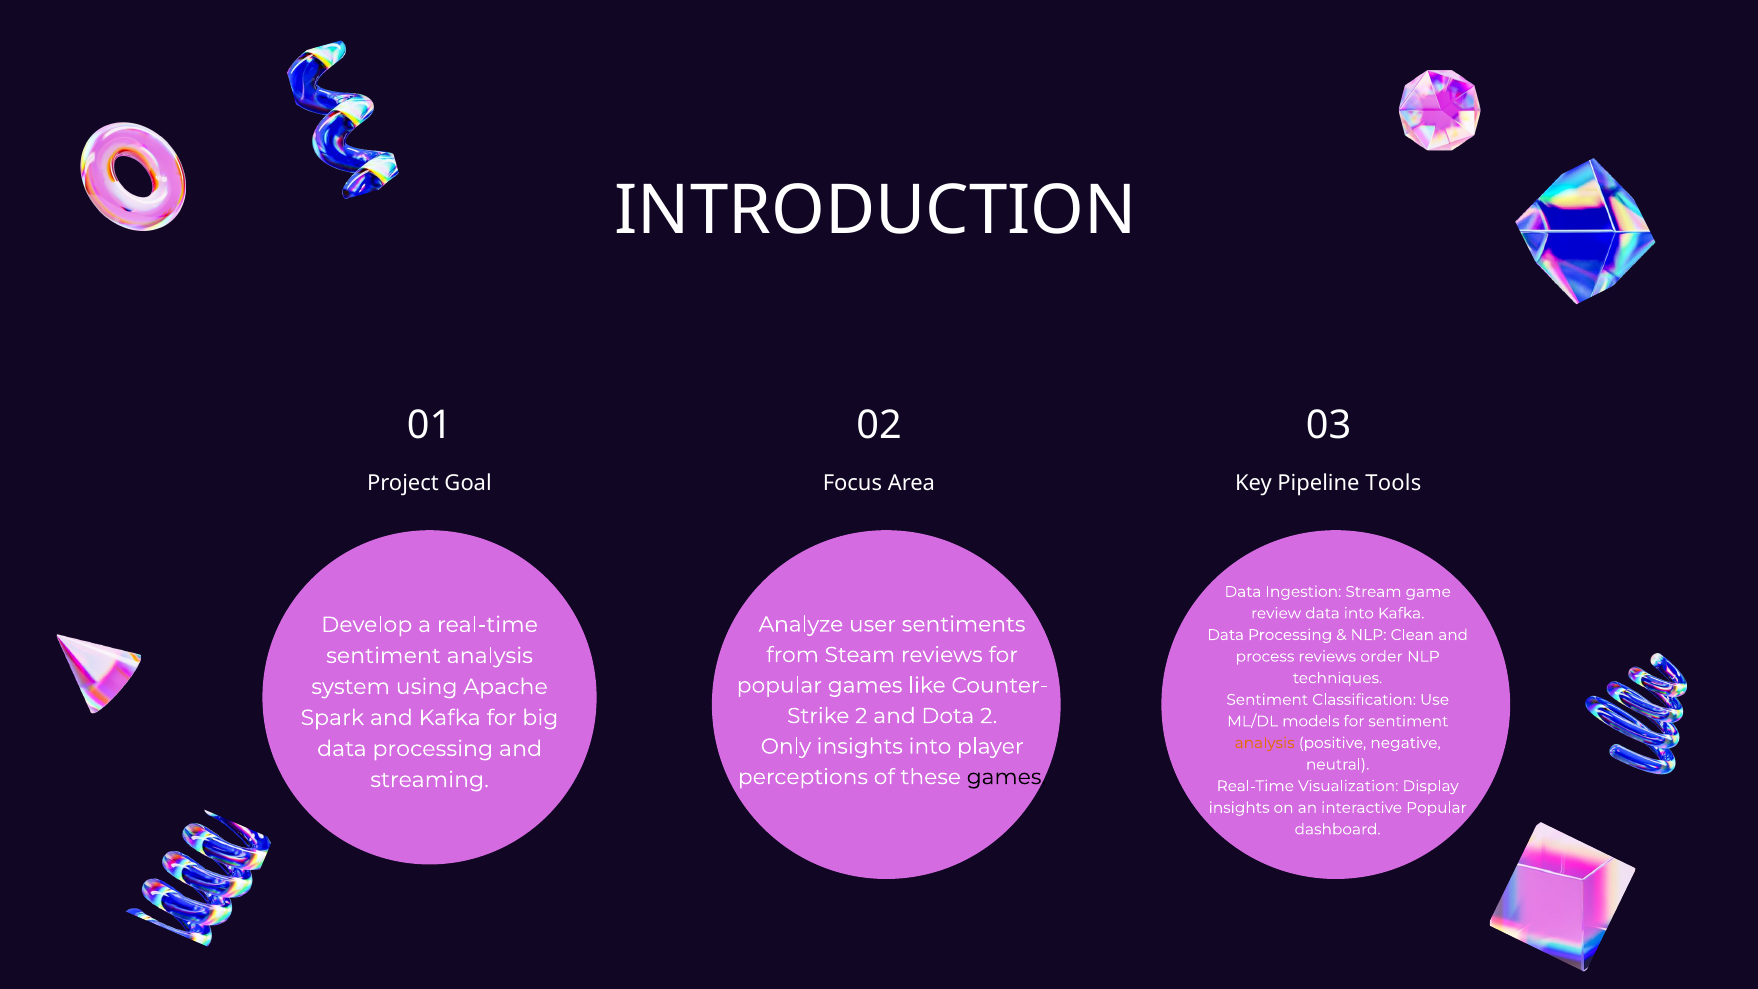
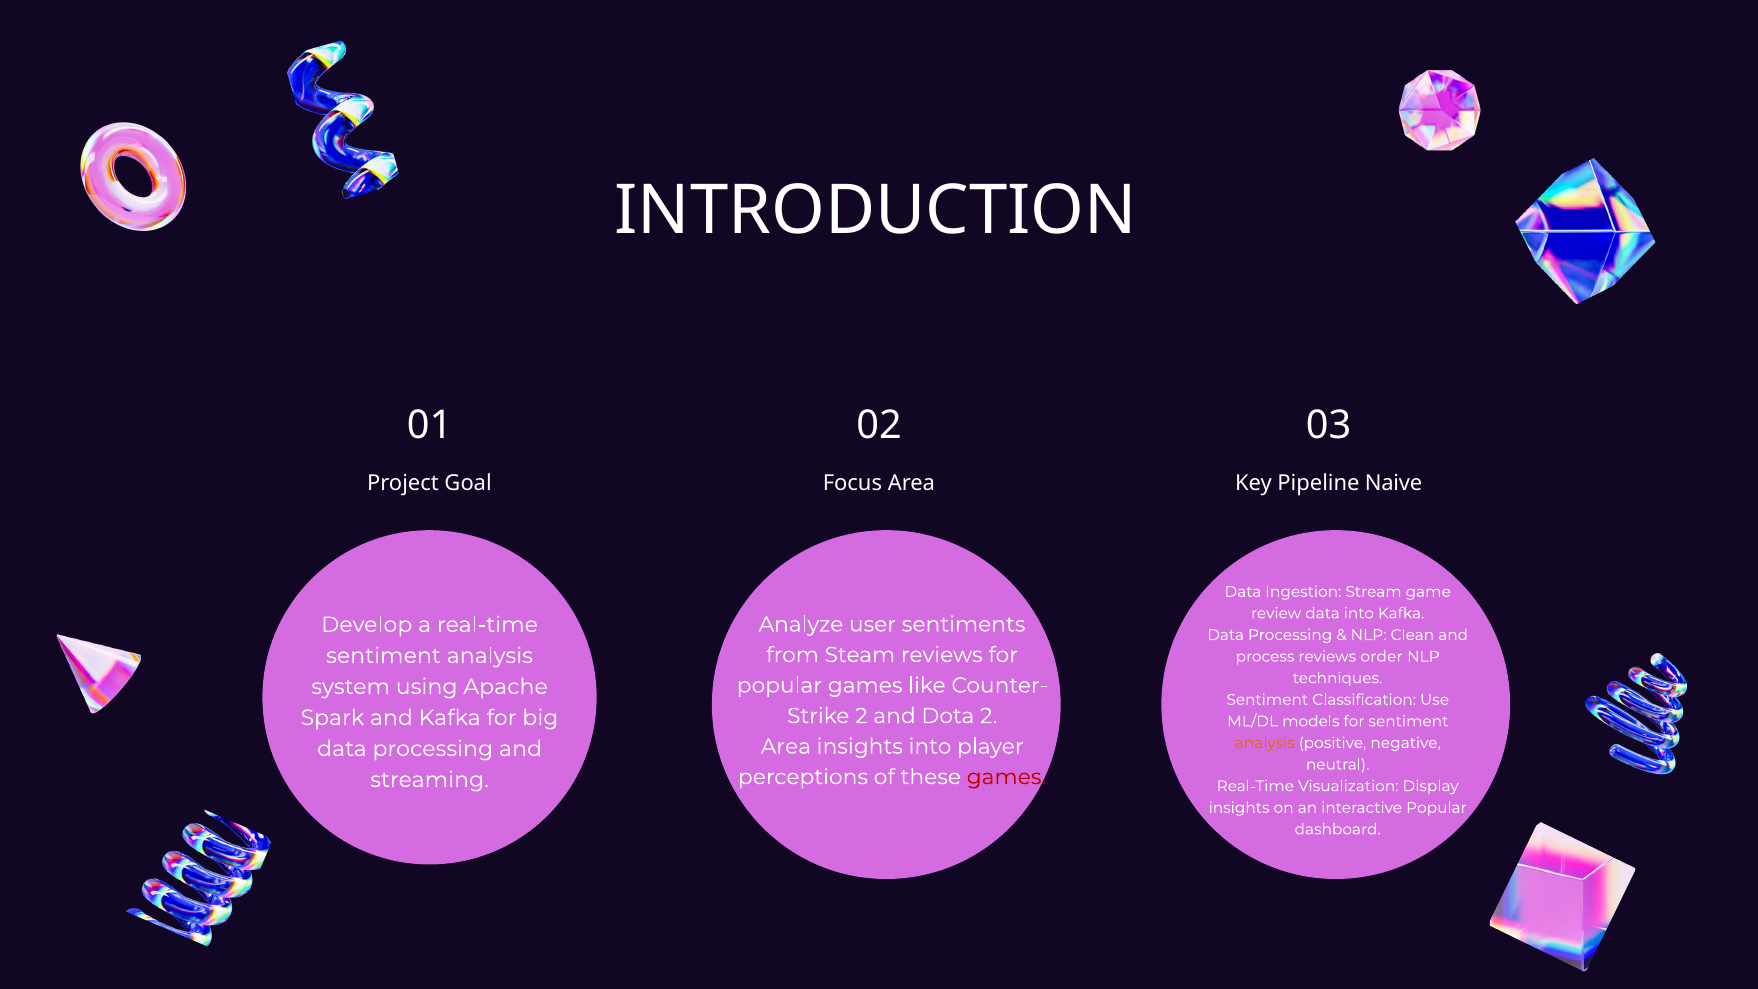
Tools: Tools -> Naive (1394, 483)
Only: Only -> Area (786, 746)
games colour: black -> red (1006, 777)
